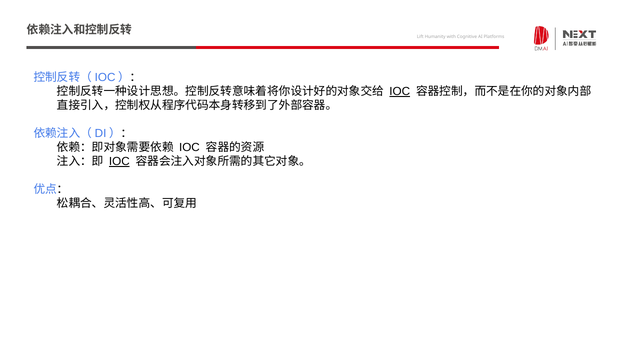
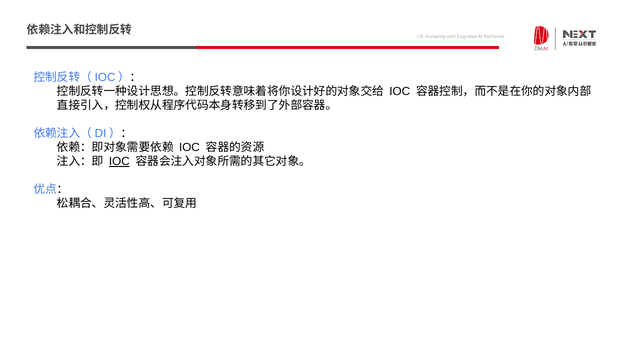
IOC underline: present -> none (400, 92)
